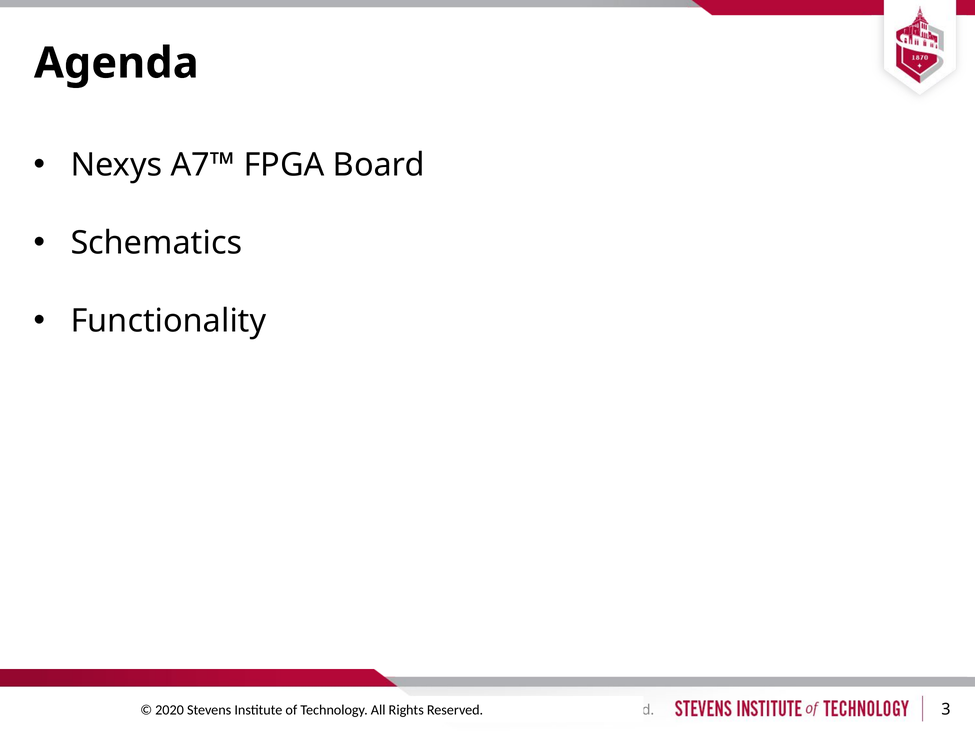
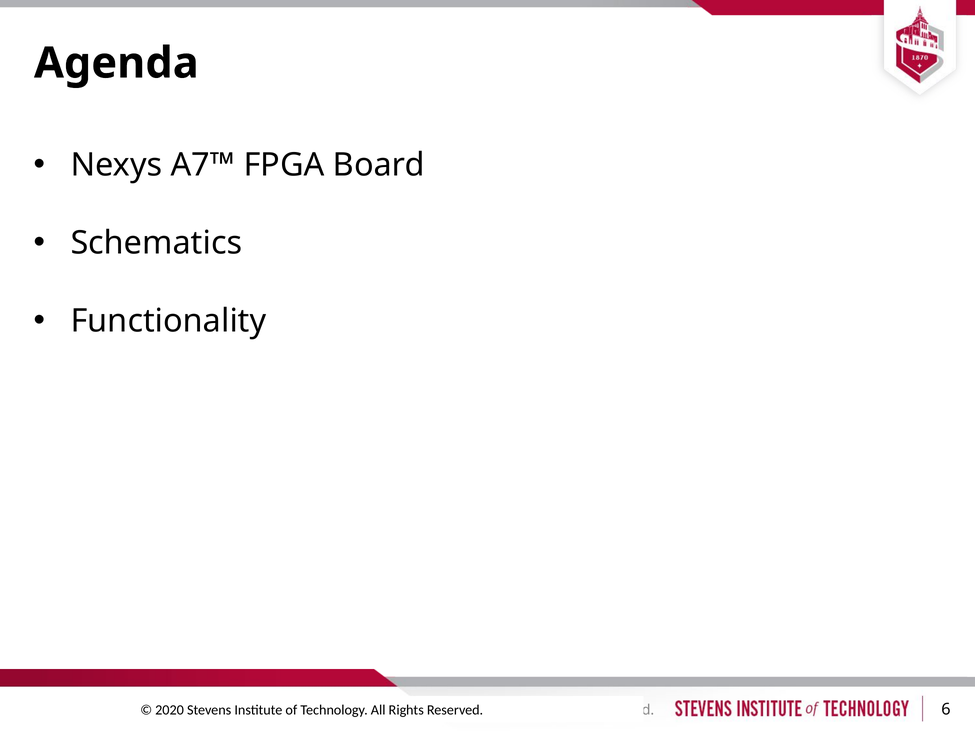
3: 3 -> 6 (946, 709)
